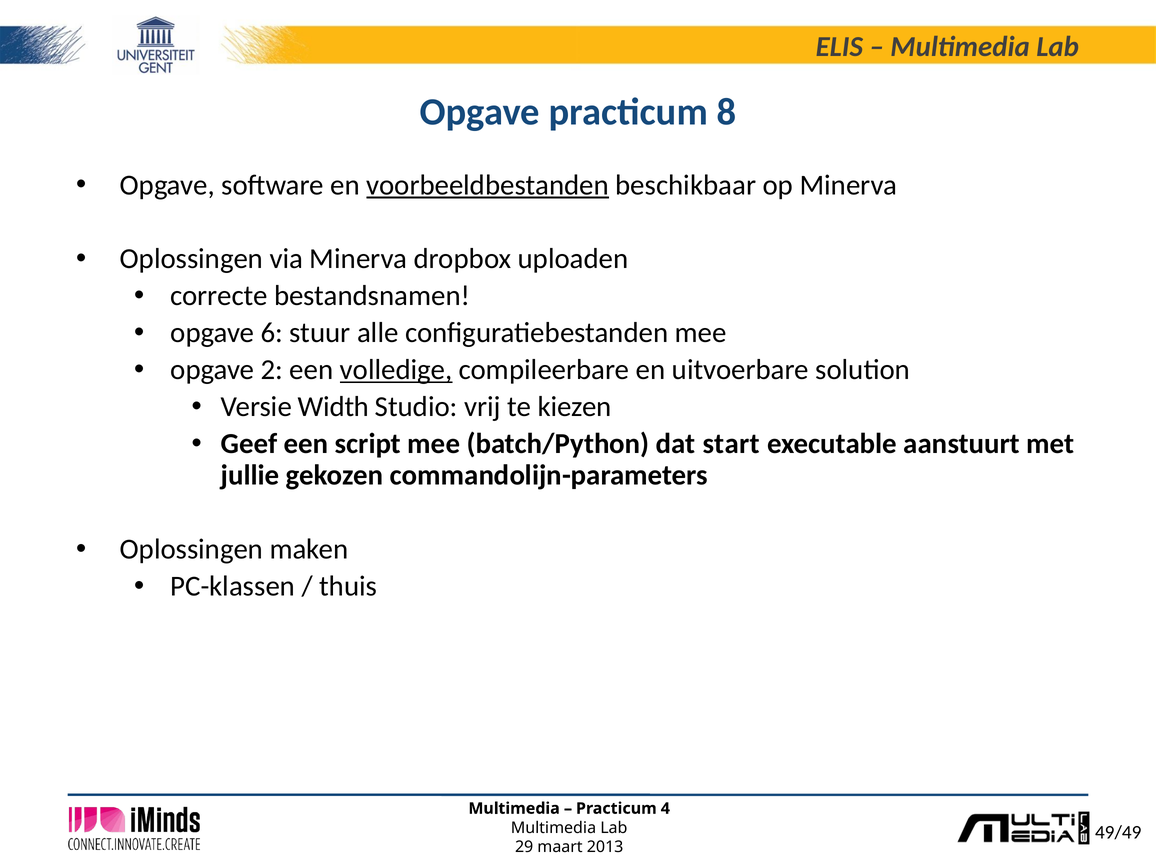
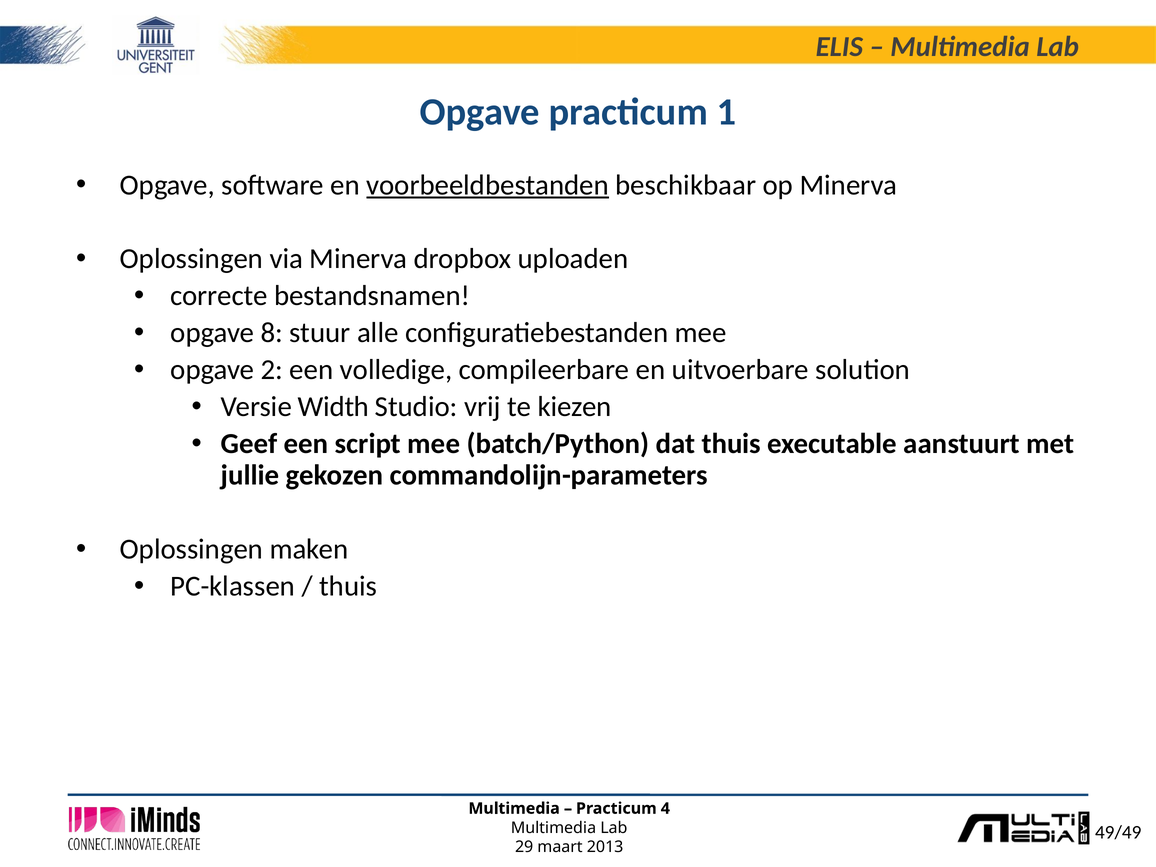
8: 8 -> 1 (726, 112)
6: 6 -> 8 (272, 333)
volledige underline: present -> none (396, 370)
dat start: start -> thuis (731, 444)
